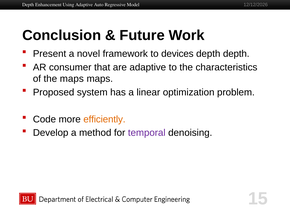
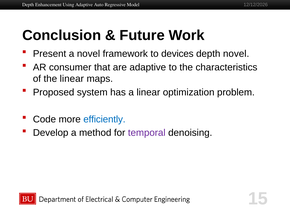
depth depth: depth -> novel (236, 54)
the maps: maps -> linear (72, 79)
efficiently colour: orange -> blue (104, 120)
